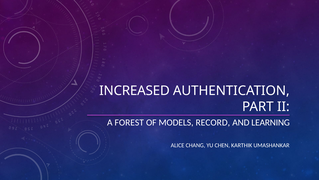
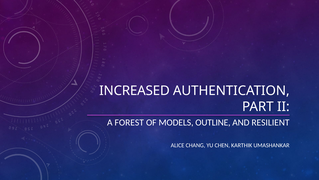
RECORD: RECORD -> OUTLINE (213, 122)
LEARNING: LEARNING -> RESILIENT (271, 122)
